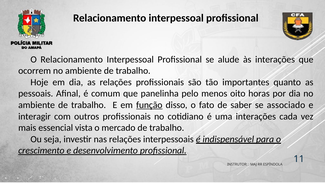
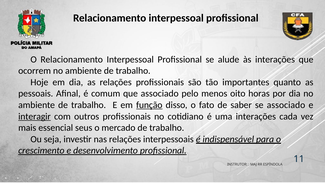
que panelinha: panelinha -> associado (160, 93)
interagir underline: none -> present (35, 116)
vista: vista -> seus (84, 128)
